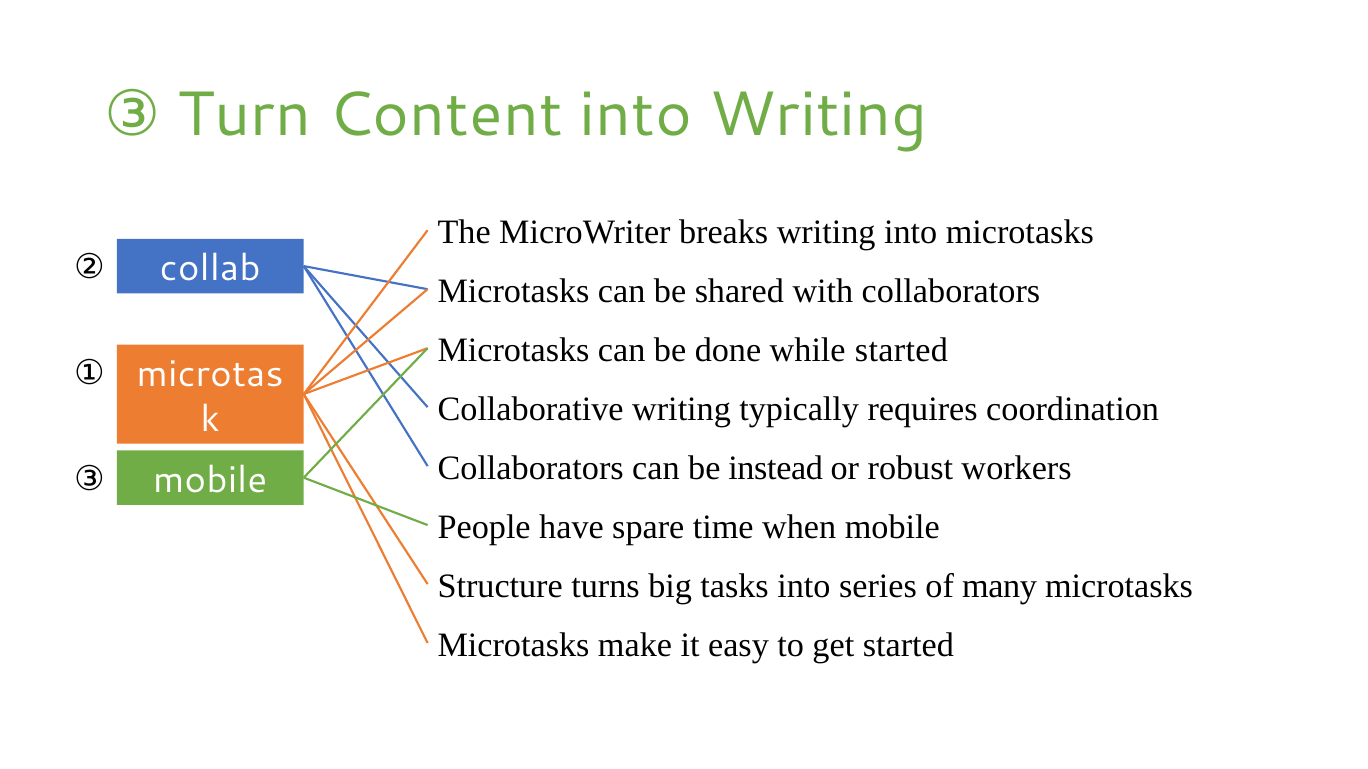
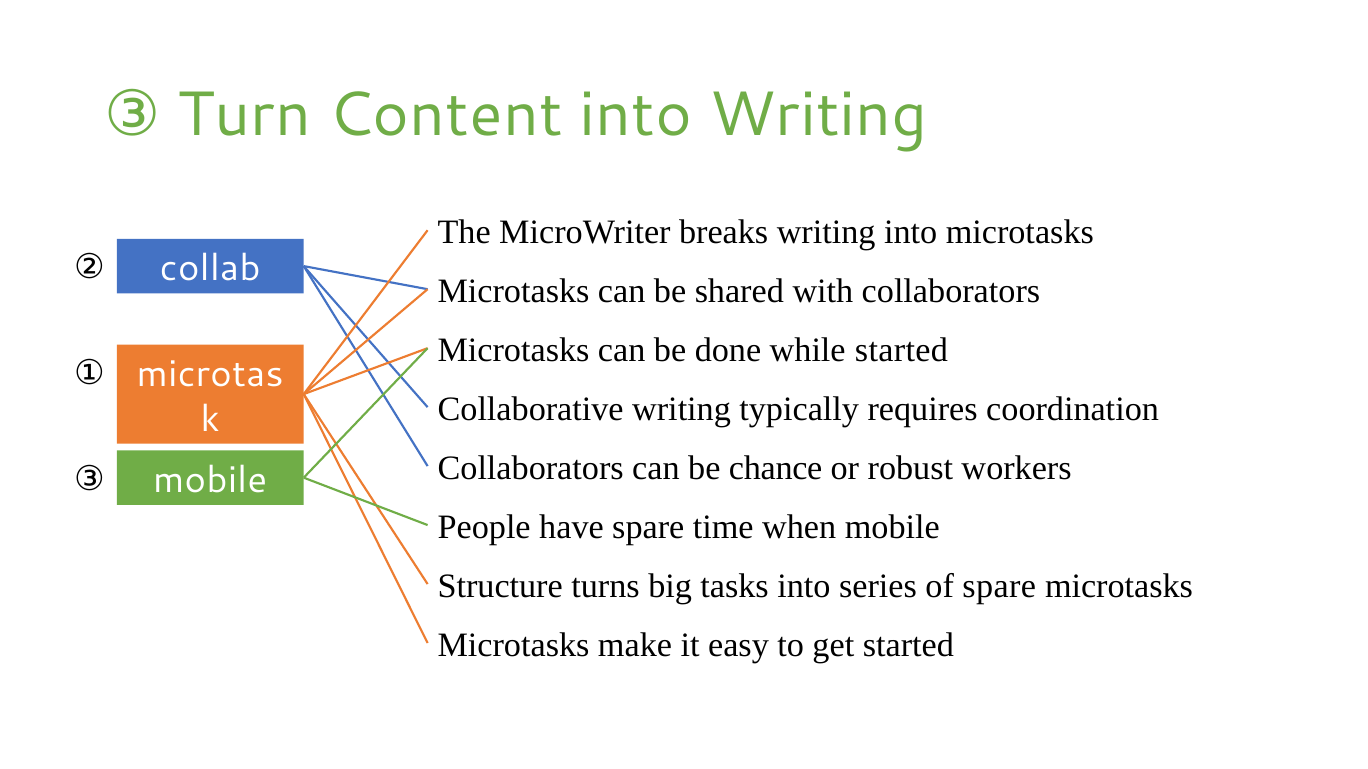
instead: instead -> chance (776, 469)
of many: many -> spare (999, 587)
